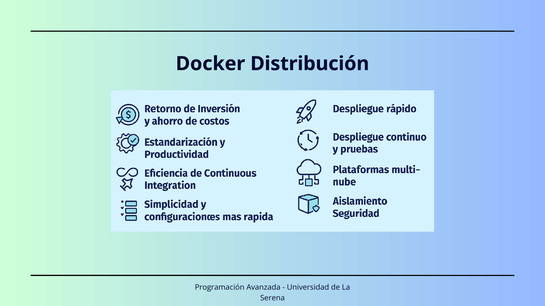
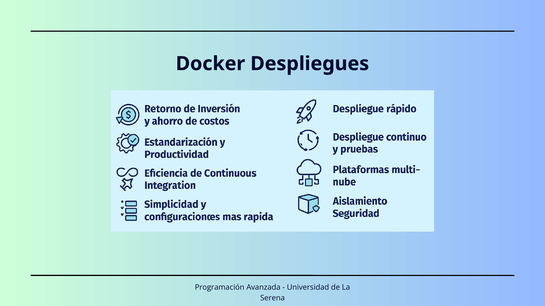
Distribución: Distribución -> Despliegues (310, 64)
